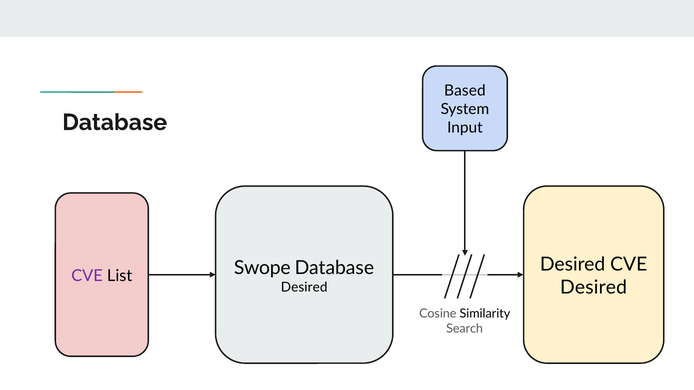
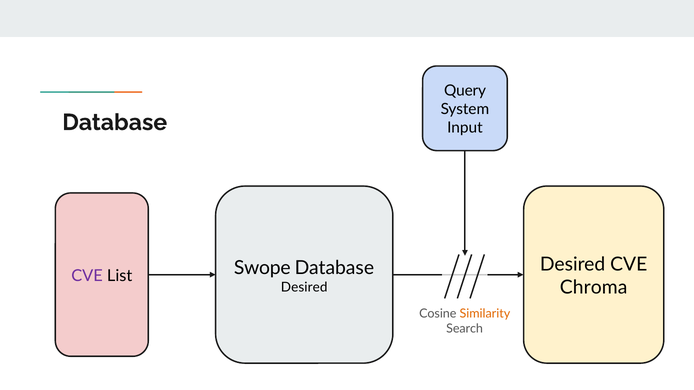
Based: Based -> Query (465, 91)
Desired: Desired -> Chroma (594, 288)
Similarity colour: black -> orange (485, 314)
